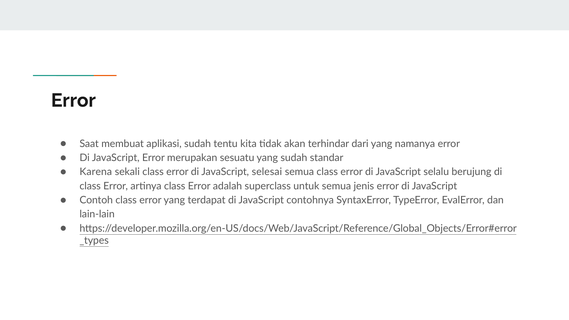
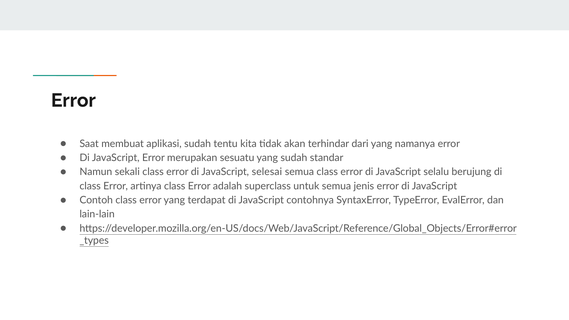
Karena: Karena -> Namun (96, 172)
